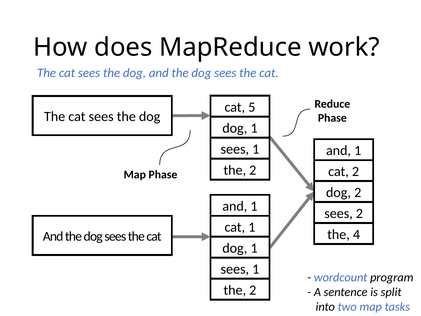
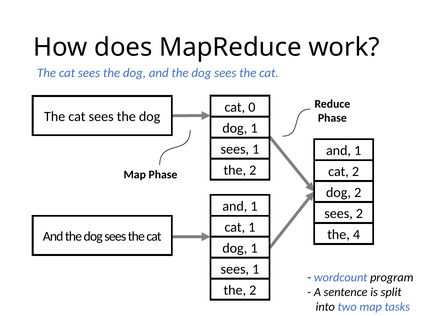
5: 5 -> 0 (252, 107)
